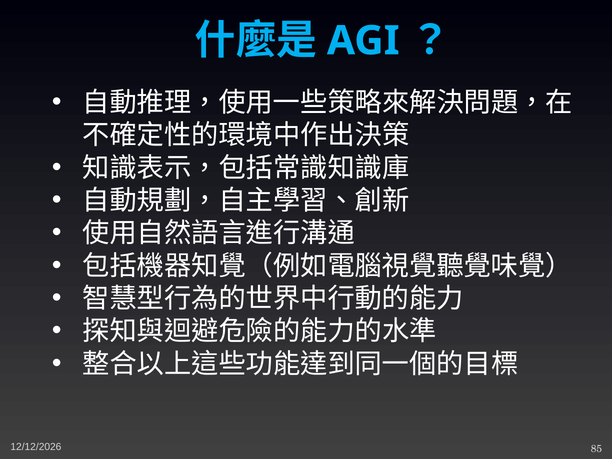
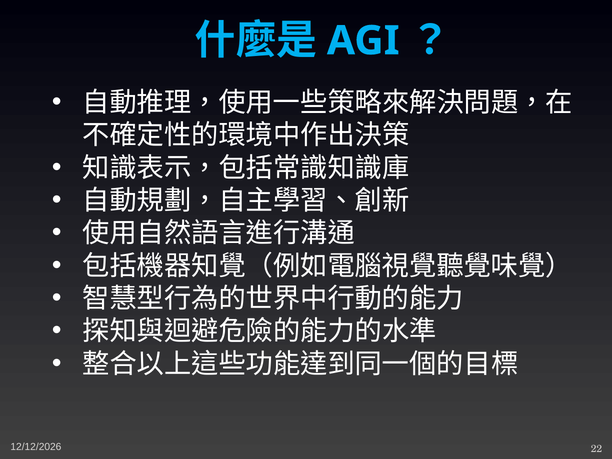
85: 85 -> 22 (596, 449)
